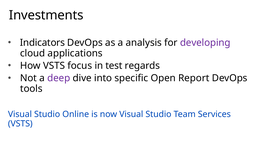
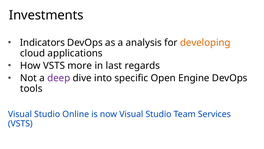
developing colour: purple -> orange (205, 43)
focus: focus -> more (80, 65)
test: test -> last (114, 65)
Report: Report -> Engine (194, 78)
